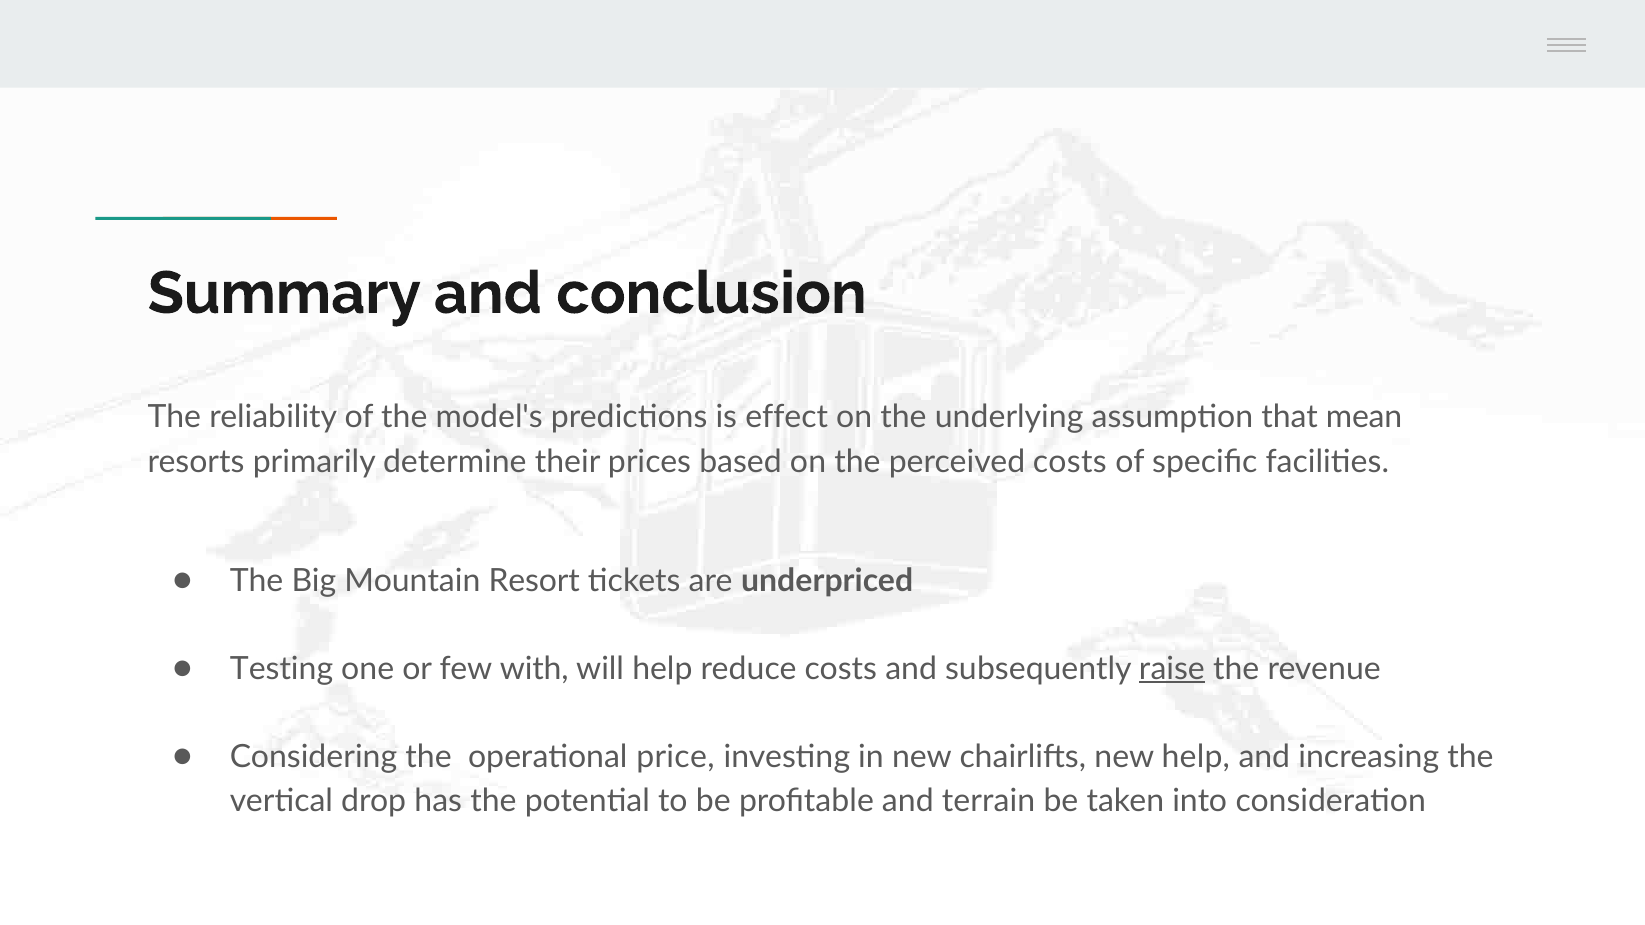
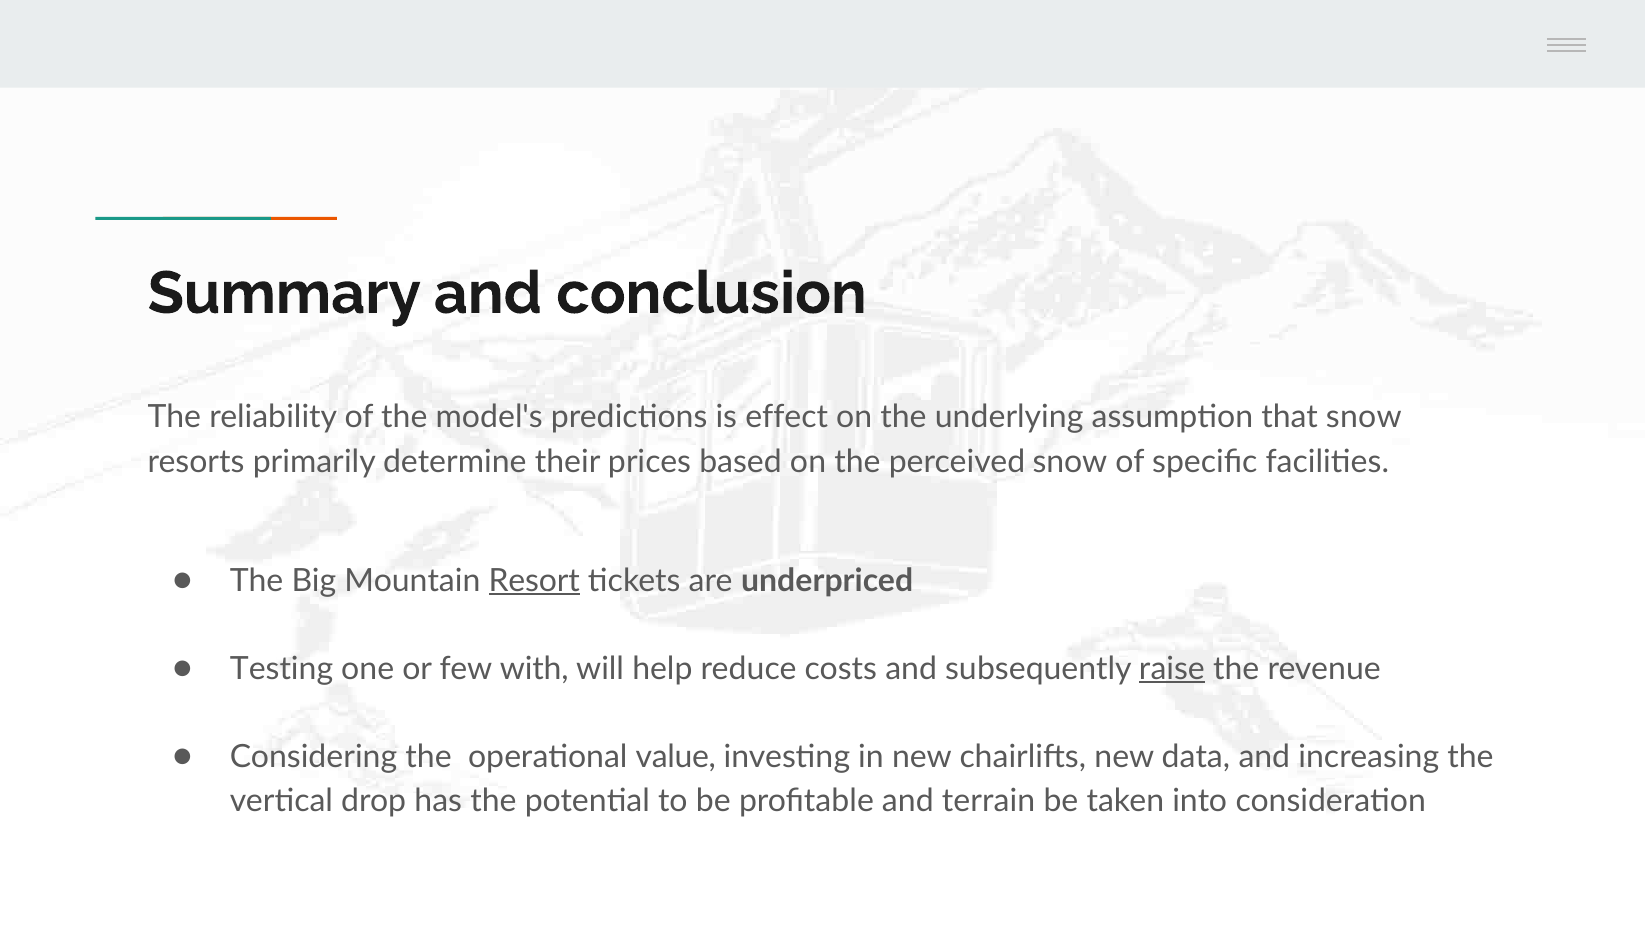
that mean: mean -> snow (1364, 418)
perceived costs: costs -> snow (1070, 462)
Resort underline: none -> present (534, 581)
price: price -> value (676, 757)
new help: help -> data (1196, 757)
